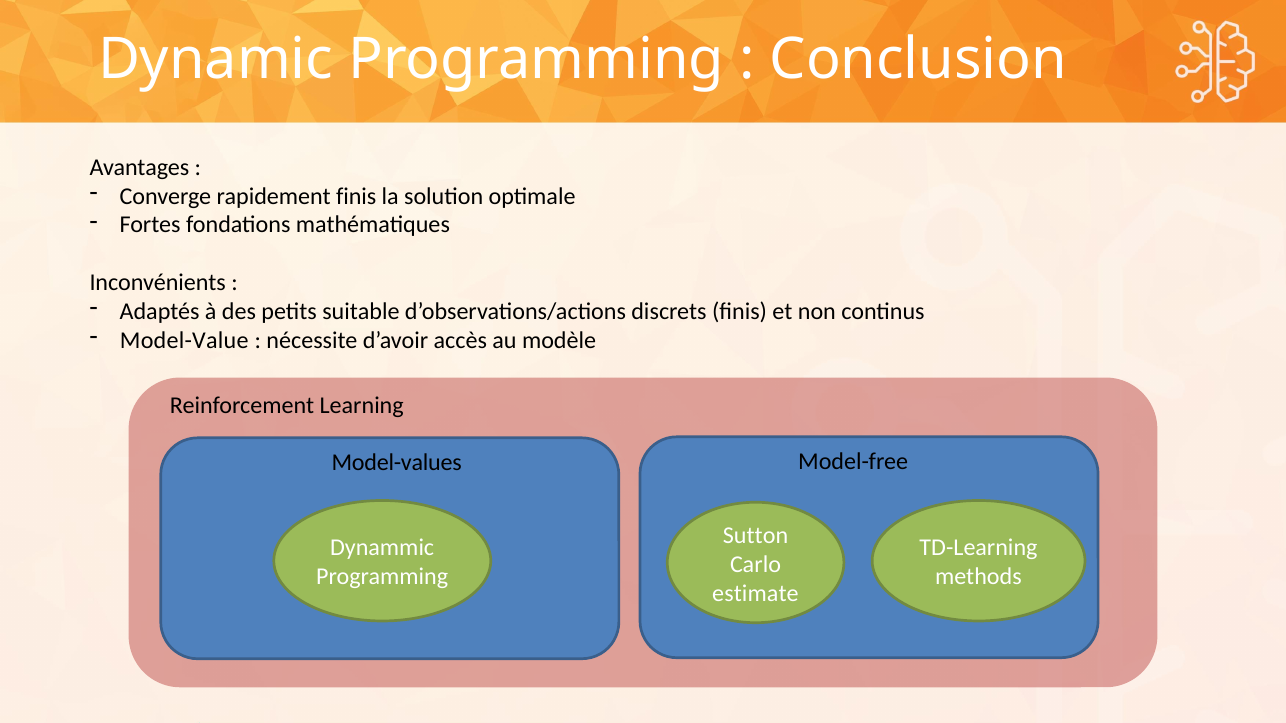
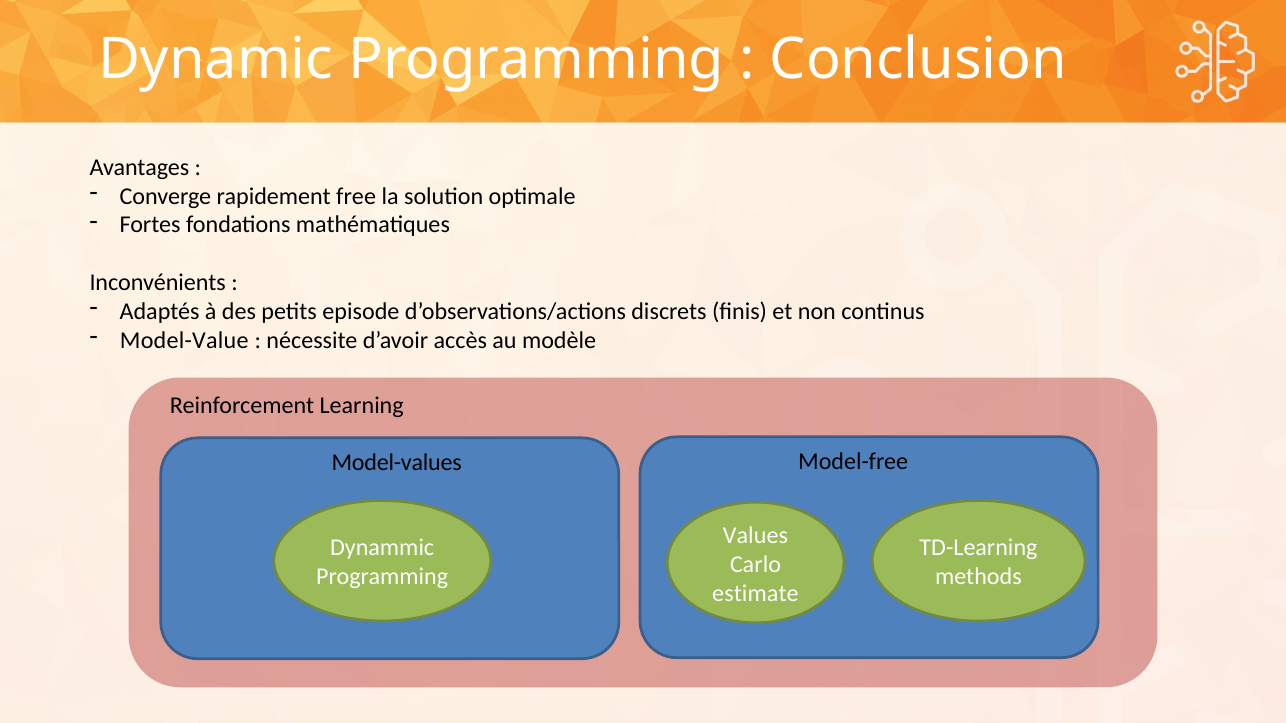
rapidement finis: finis -> free (356, 196)
suitable: suitable -> episode (361, 312)
Sutton: Sutton -> Values (755, 535)
